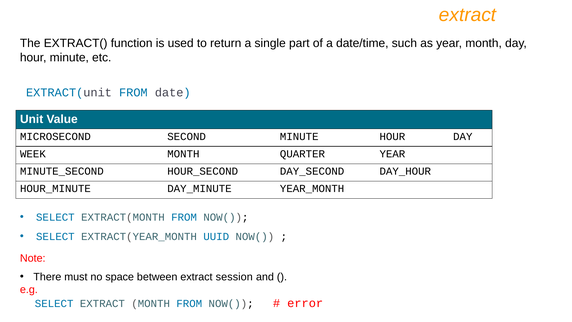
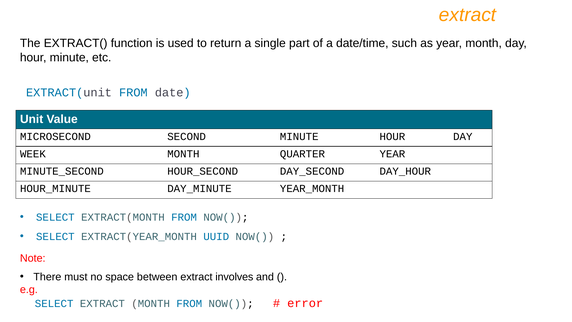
session: session -> involves (234, 277)
